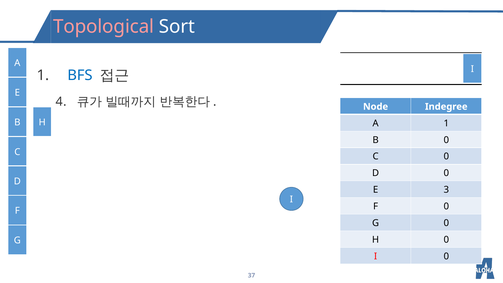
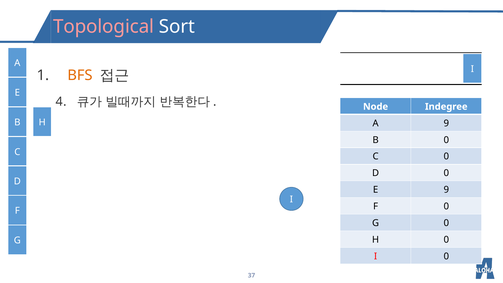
BFS colour: blue -> orange (80, 75)
A 1: 1 -> 9 (446, 123)
E 3: 3 -> 9 (446, 190)
